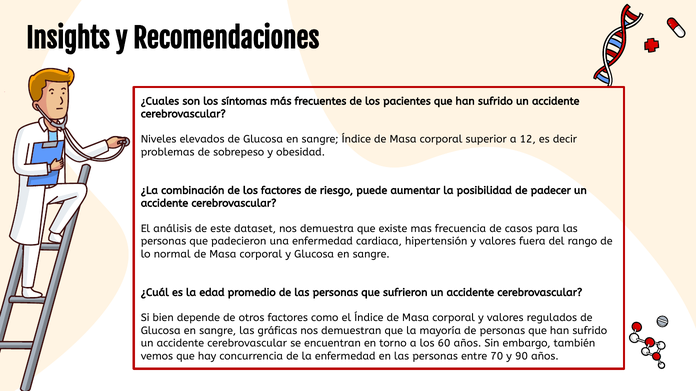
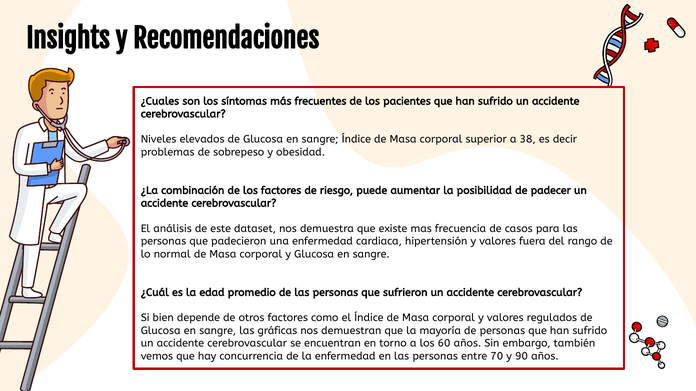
12: 12 -> 38 (528, 140)
